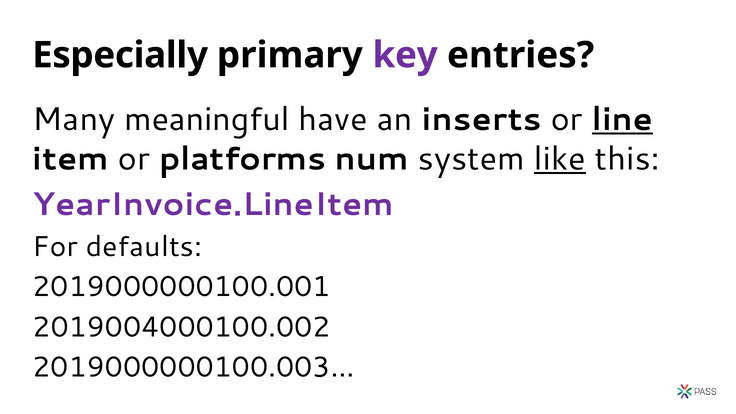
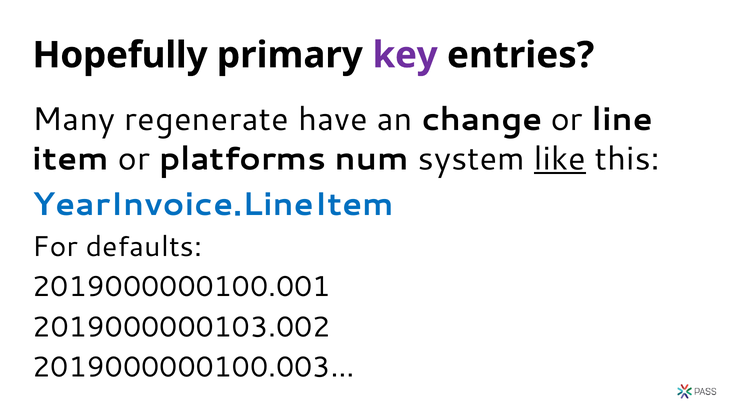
Especially: Especially -> Hopefully (120, 55)
meaningful: meaningful -> regenerate (207, 120)
inserts: inserts -> change (482, 120)
line underline: present -> none (622, 120)
YearInvoice.LineItem colour: purple -> blue (213, 205)
2019004000100.002: 2019004000100.002 -> 2019000000103.002 (181, 327)
